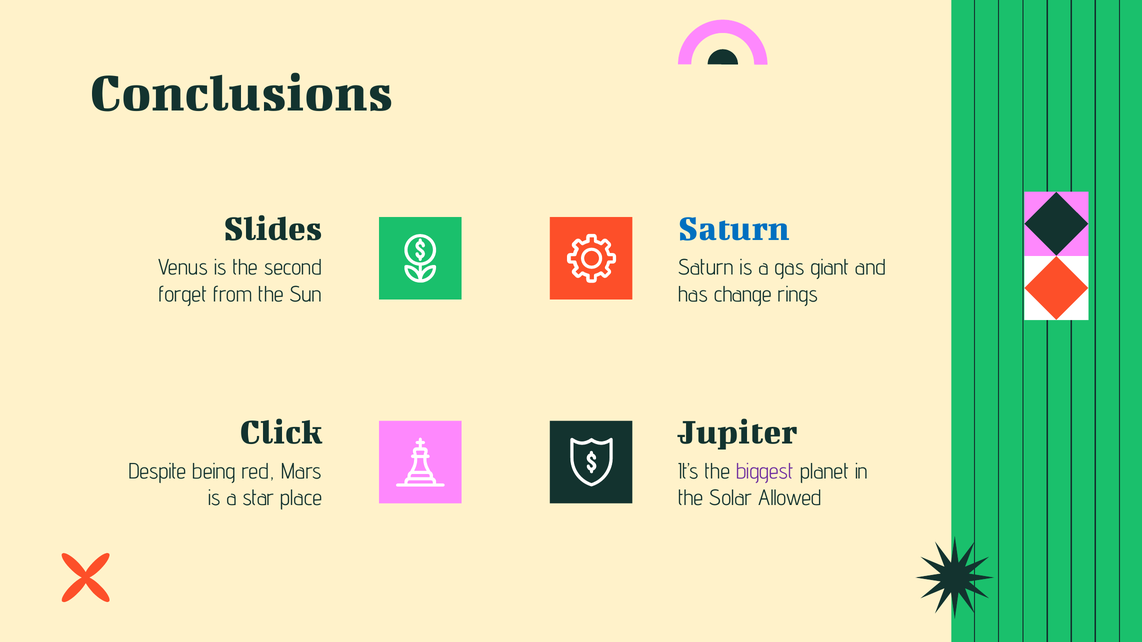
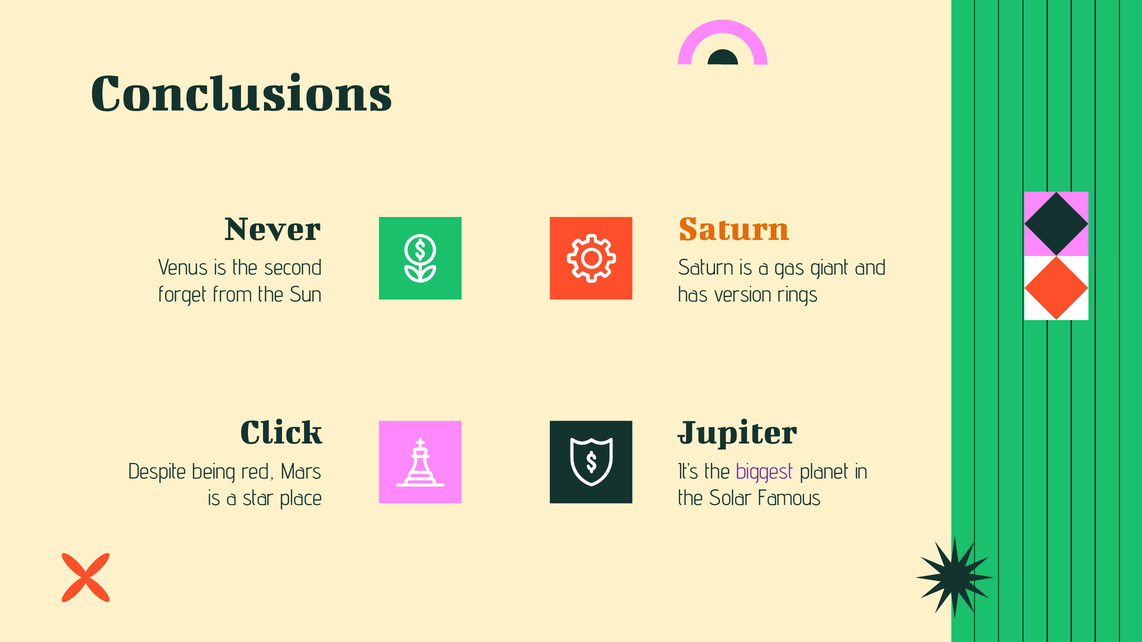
Slides: Slides -> Never (273, 228)
Saturn colour: blue -> orange (734, 228)
change: change -> version (743, 294)
Allowed: Allowed -> Famous (790, 498)
